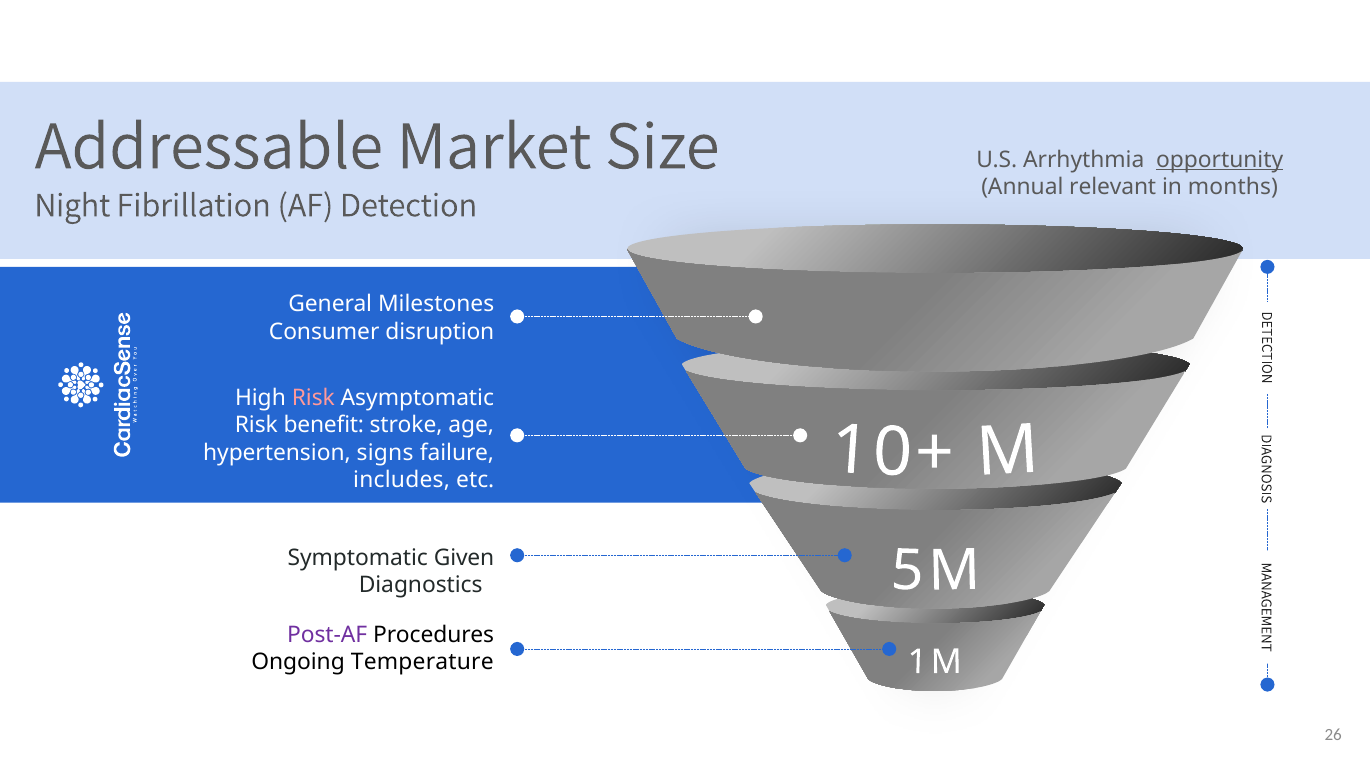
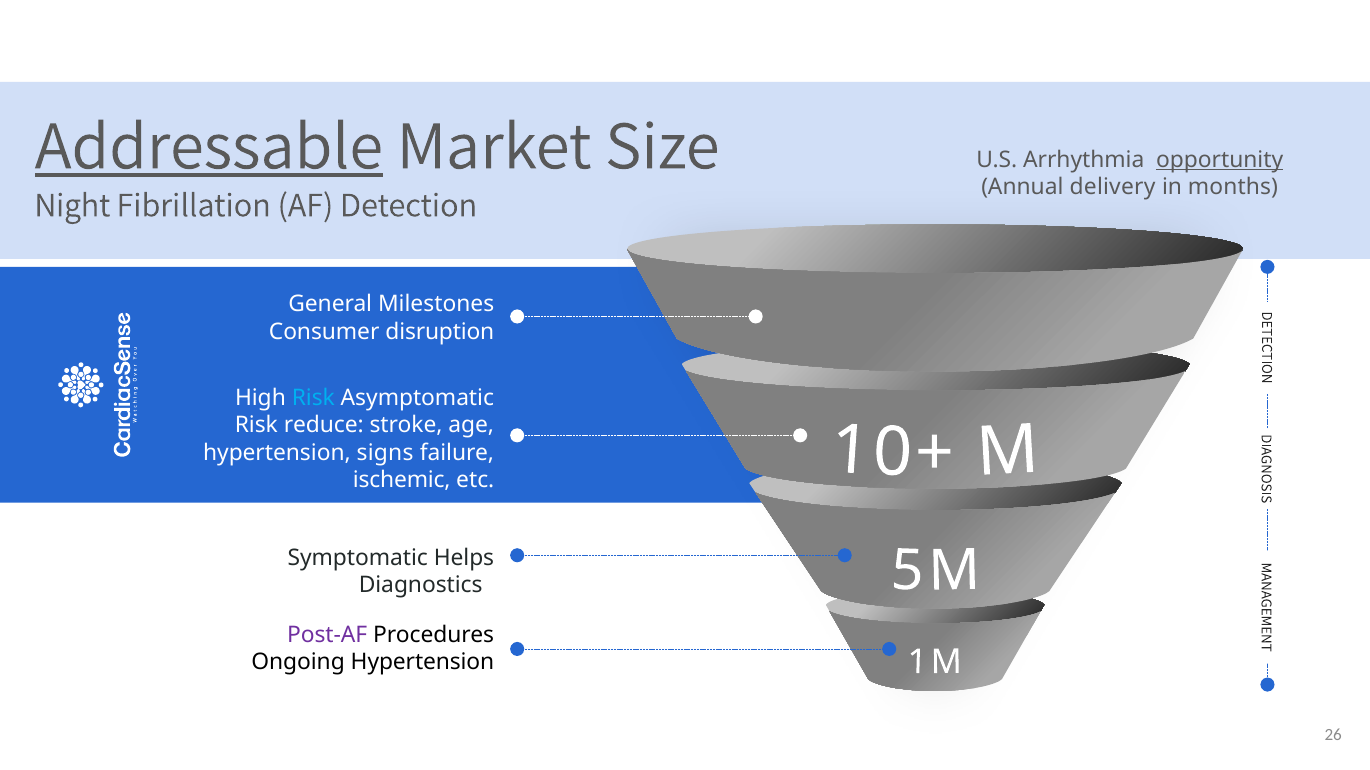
Addressable underline: none -> present (209, 146)
relevant: relevant -> delivery (1113, 187)
Risk colour: pink -> light blue (313, 398)
benefit: benefit -> reduce (324, 426)
includes: includes -> ischemic (402, 480)
Given: Given -> Helps (464, 558)
Ongoing Temperature: Temperature -> Hypertension (422, 663)
